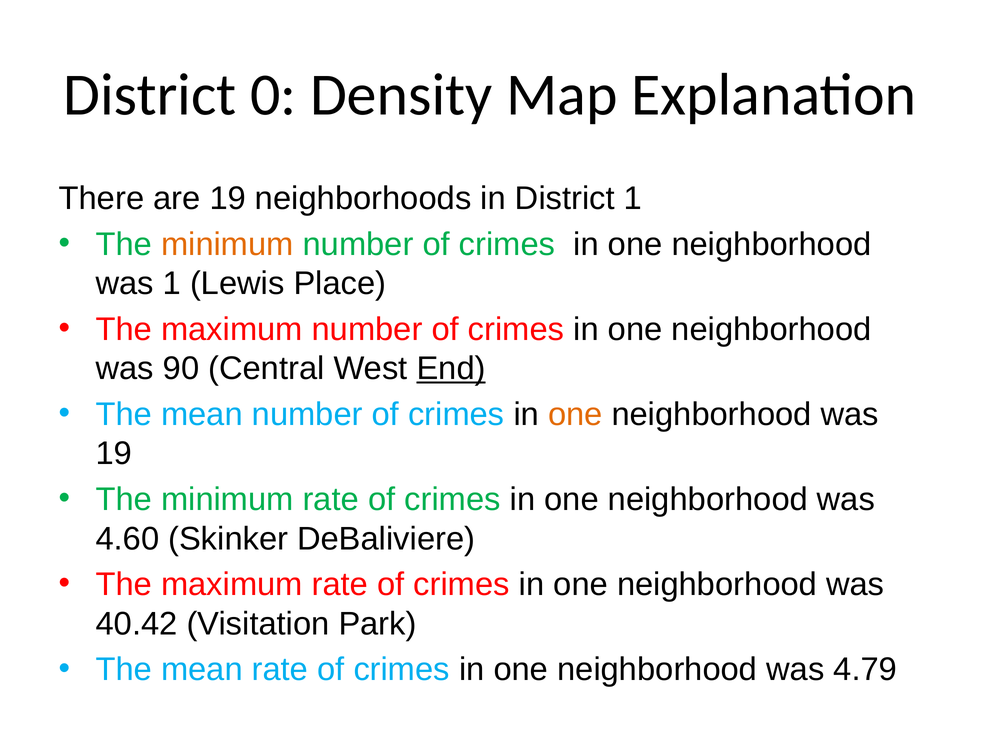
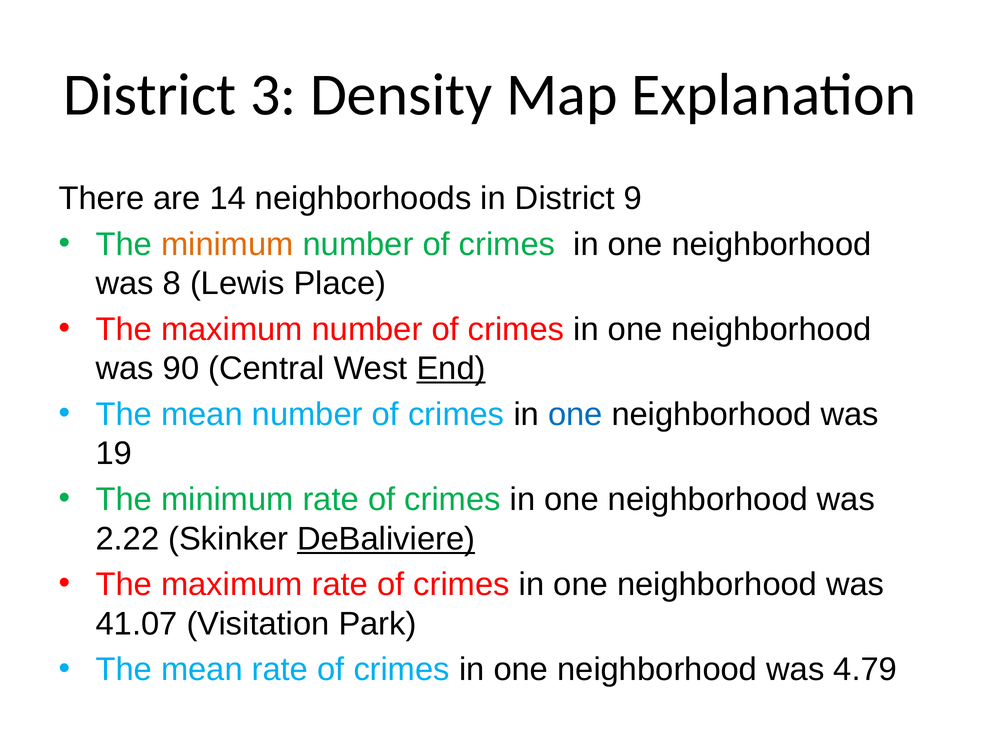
0: 0 -> 3 (273, 95)
are 19: 19 -> 14 (228, 198)
District 1: 1 -> 9 (633, 198)
was 1: 1 -> 8 (172, 284)
one colour: orange -> blue (575, 414)
4.60: 4.60 -> 2.22 (127, 539)
DeBaliviere underline: none -> present (386, 539)
40.42: 40.42 -> 41.07 (137, 624)
